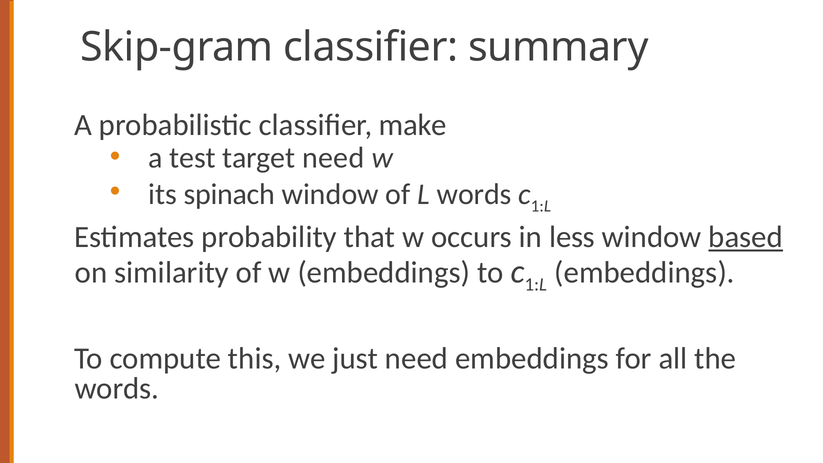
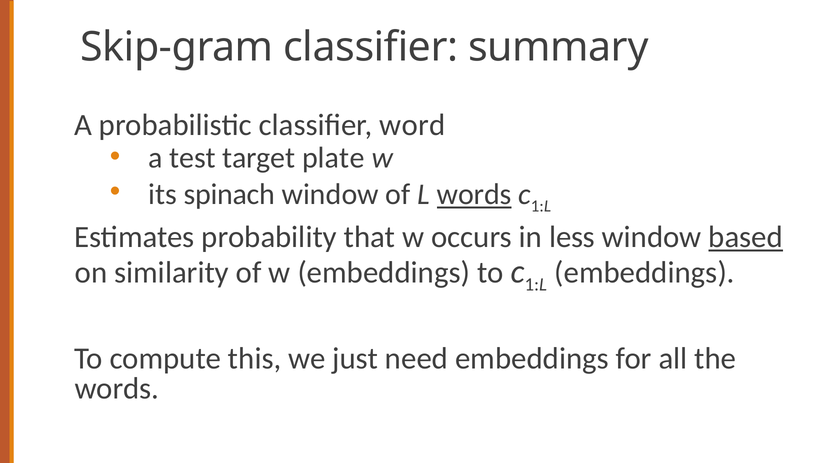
make: make -> word (412, 125)
target need: need -> plate (333, 158)
words underline: none -> present (474, 194)
